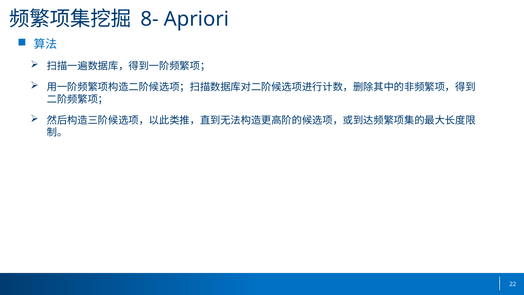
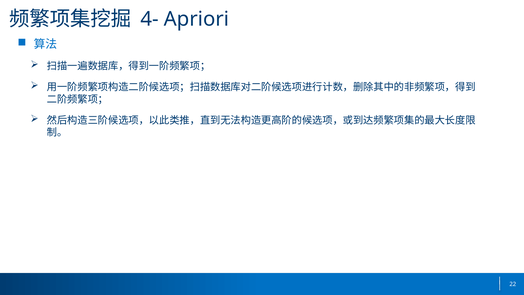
8-: 8- -> 4- (150, 19)
